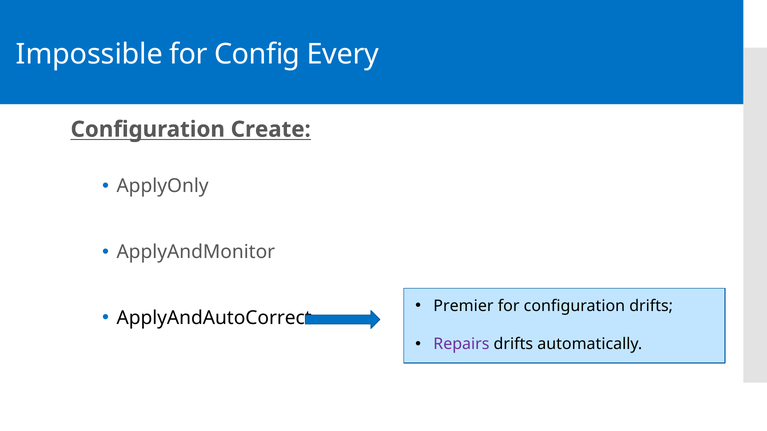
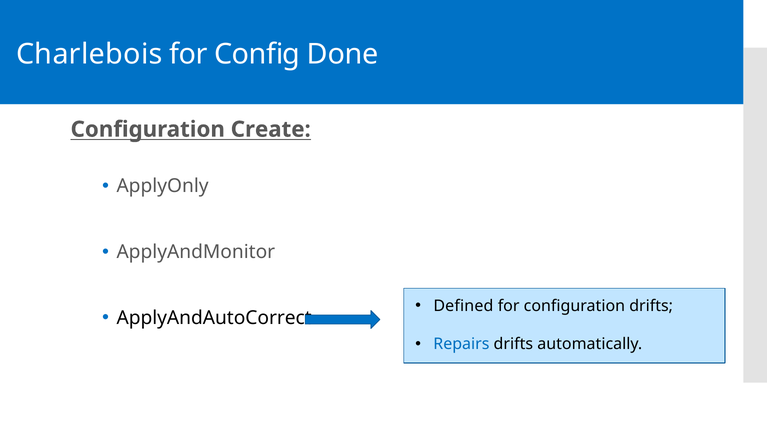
Impossible: Impossible -> Charlebois (89, 54)
Every: Every -> Done (343, 54)
Premier: Premier -> Defined (463, 306)
Repairs colour: purple -> blue (461, 345)
